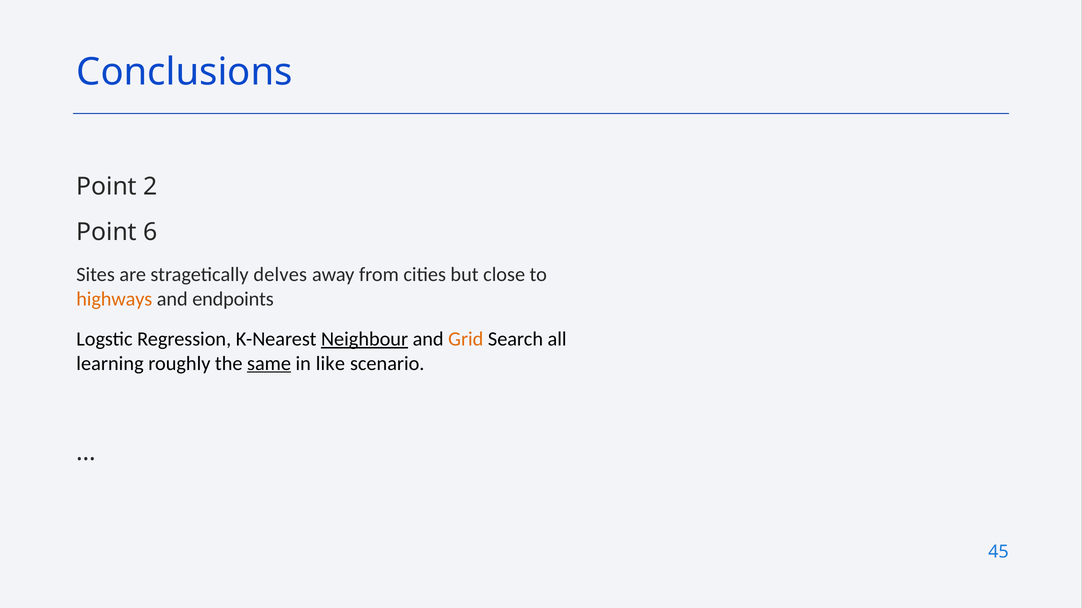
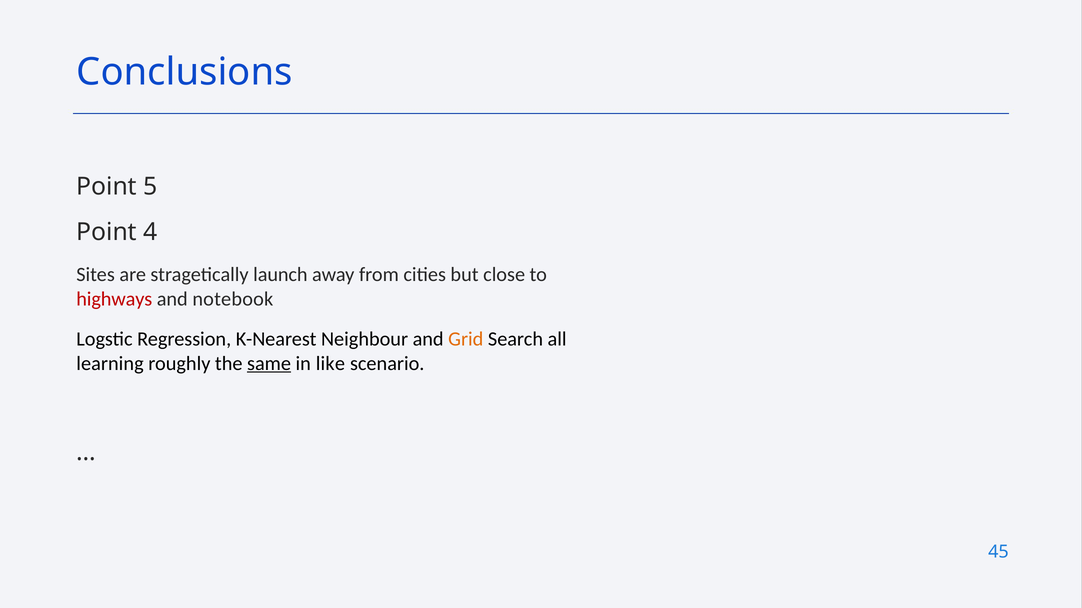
2: 2 -> 5 (150, 187)
6: 6 -> 4 (150, 232)
delves: delves -> launch (280, 275)
highways colour: orange -> red (114, 299)
endpoints: endpoints -> notebook (233, 299)
Neighbour underline: present -> none (365, 339)
